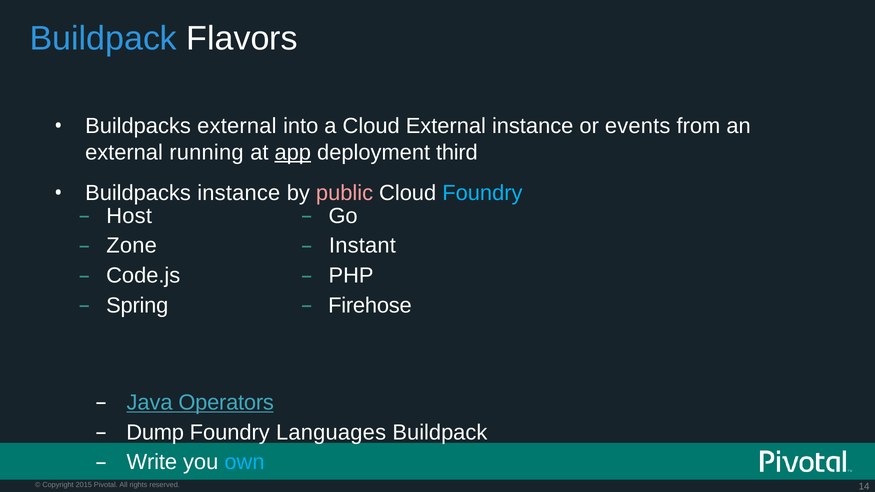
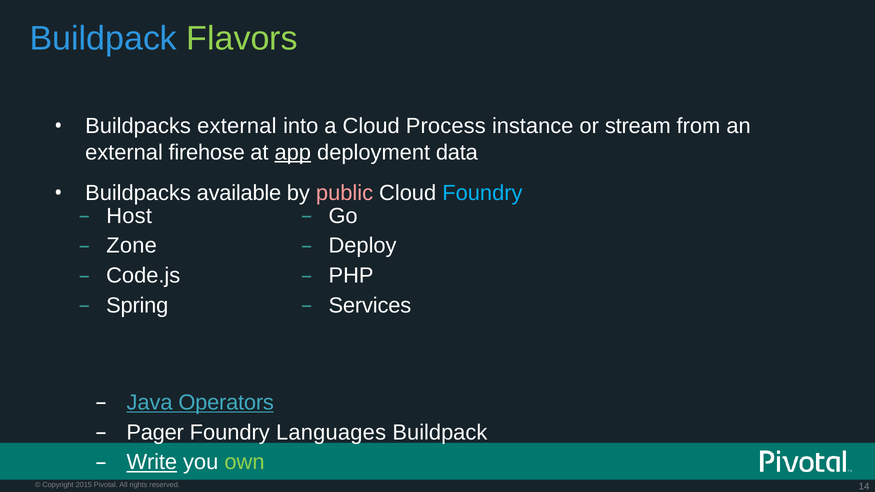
Flavors colour: white -> light green (242, 39)
Cloud External: External -> Process (446, 126)
events: events -> stream (638, 126)
running: running -> firehose (207, 152)
third: third -> data (457, 152)
Buildpacks instance: instance -> available (239, 193)
Instant: Instant -> Deploy (363, 246)
Firehose: Firehose -> Services (370, 306)
Dump: Dump -> Pager (155, 433)
Write underline: none -> present (152, 462)
own colour: light blue -> light green (245, 462)
